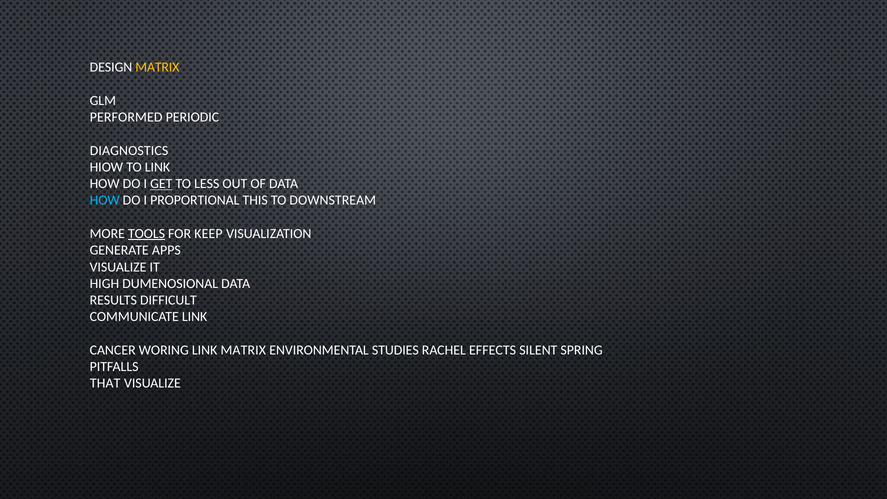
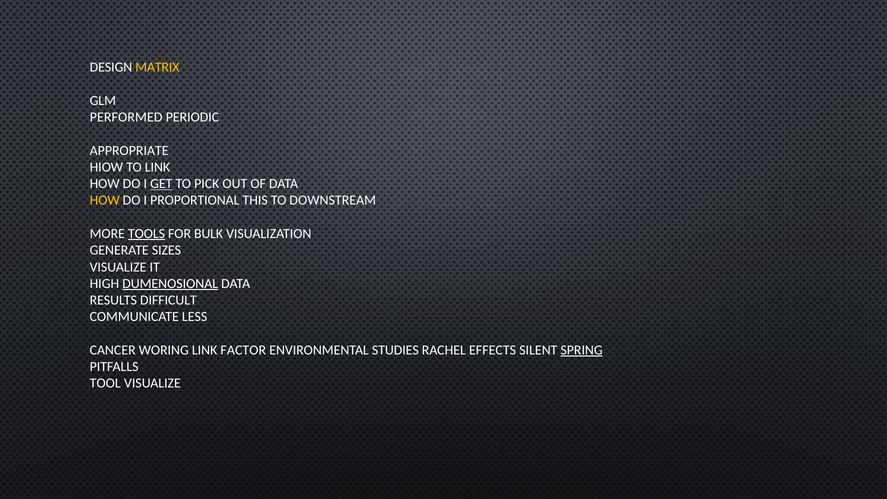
DIAGNOSTICS: DIAGNOSTICS -> APPROPRIATE (129, 150)
LESS: LESS -> PICK (207, 184)
HOW colour: light blue -> yellow (105, 200)
KEEP: KEEP -> BULK (209, 234)
APPS: APPS -> SIZES (166, 250)
DUMENOSIONAL underline: none -> present (170, 284)
COMMUNICATE LINK: LINK -> LESS (195, 317)
LINK MATRIX: MATRIX -> FACTOR (243, 350)
SPRING underline: none -> present (582, 350)
THAT: THAT -> TOOL (105, 383)
